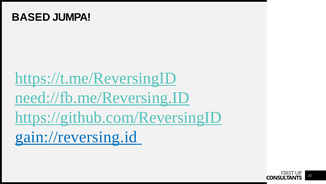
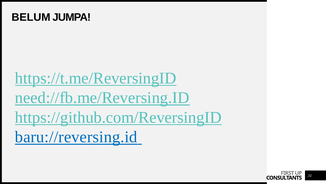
BASED: BASED -> BELUM (31, 17)
gain://reversing.id: gain://reversing.id -> baru://reversing.id (76, 137)
